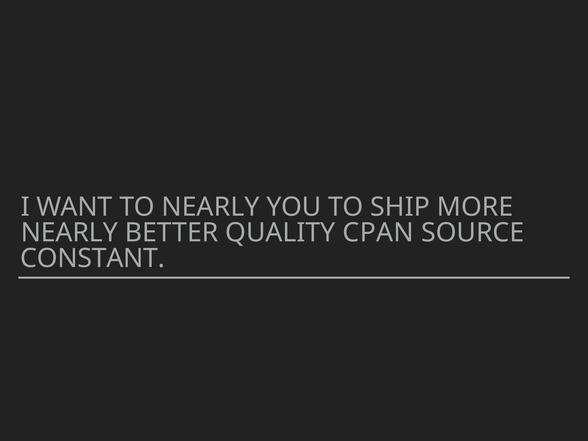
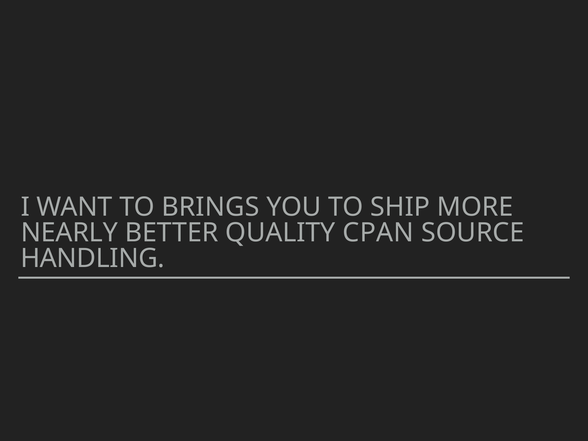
TO NEARLY: NEARLY -> BRINGS (210, 207)
CONSTANT: CONSTANT -> HANDLING (93, 258)
